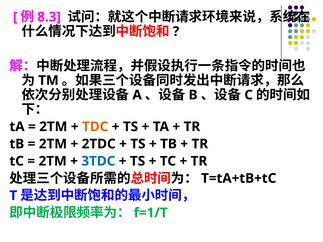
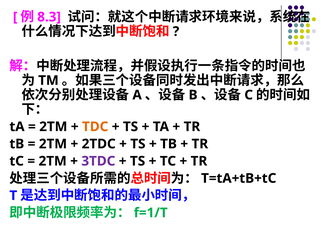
3TDC colour: blue -> purple (98, 161)
